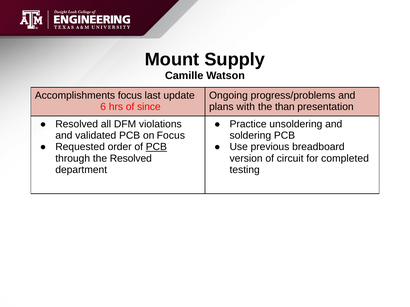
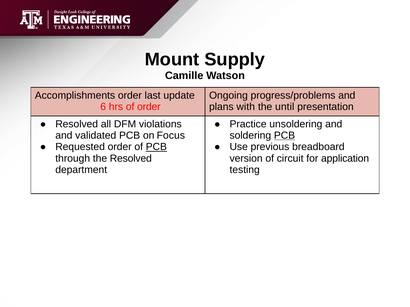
Accomplishments focus: focus -> order (130, 95)
of since: since -> order (149, 107)
than: than -> until (285, 107)
PCB underline: none -> present (284, 136)
completed: completed -> application (345, 159)
